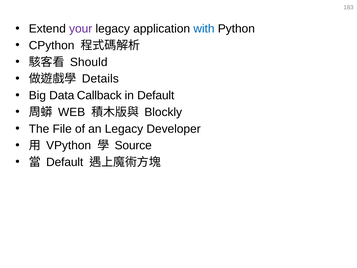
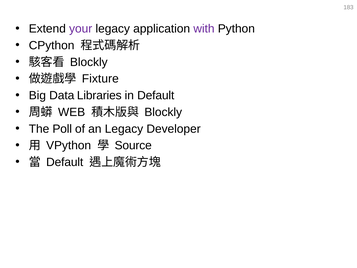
with colour: blue -> purple (204, 29)
Should: Should -> Blockly (89, 62)
Details: Details -> Fixture (100, 79)
Callback: Callback -> Libraries (99, 95)
File: File -> Poll (62, 129)
